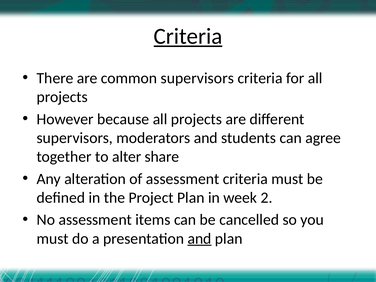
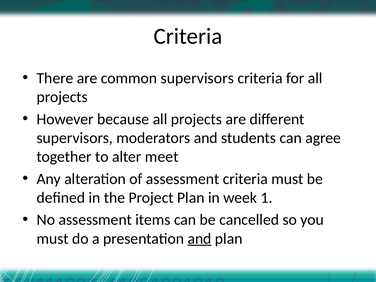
Criteria underline: present -> none (188, 36)
share: share -> meet (162, 157)
2: 2 -> 1 (267, 198)
